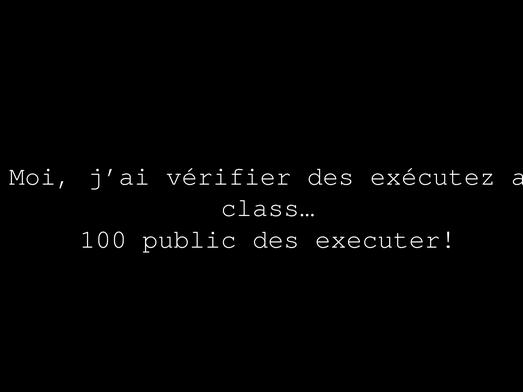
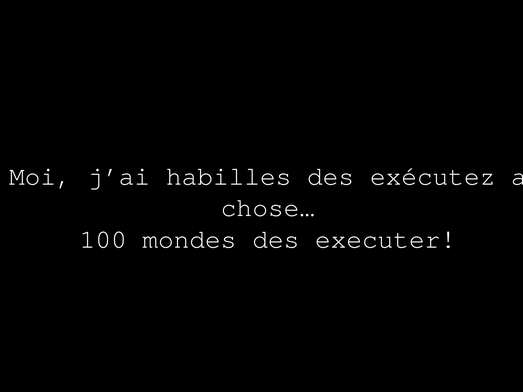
vérifier: vérifier -> habilles (229, 176)
class…: class… -> chose… (268, 208)
public: public -> mondes (190, 239)
